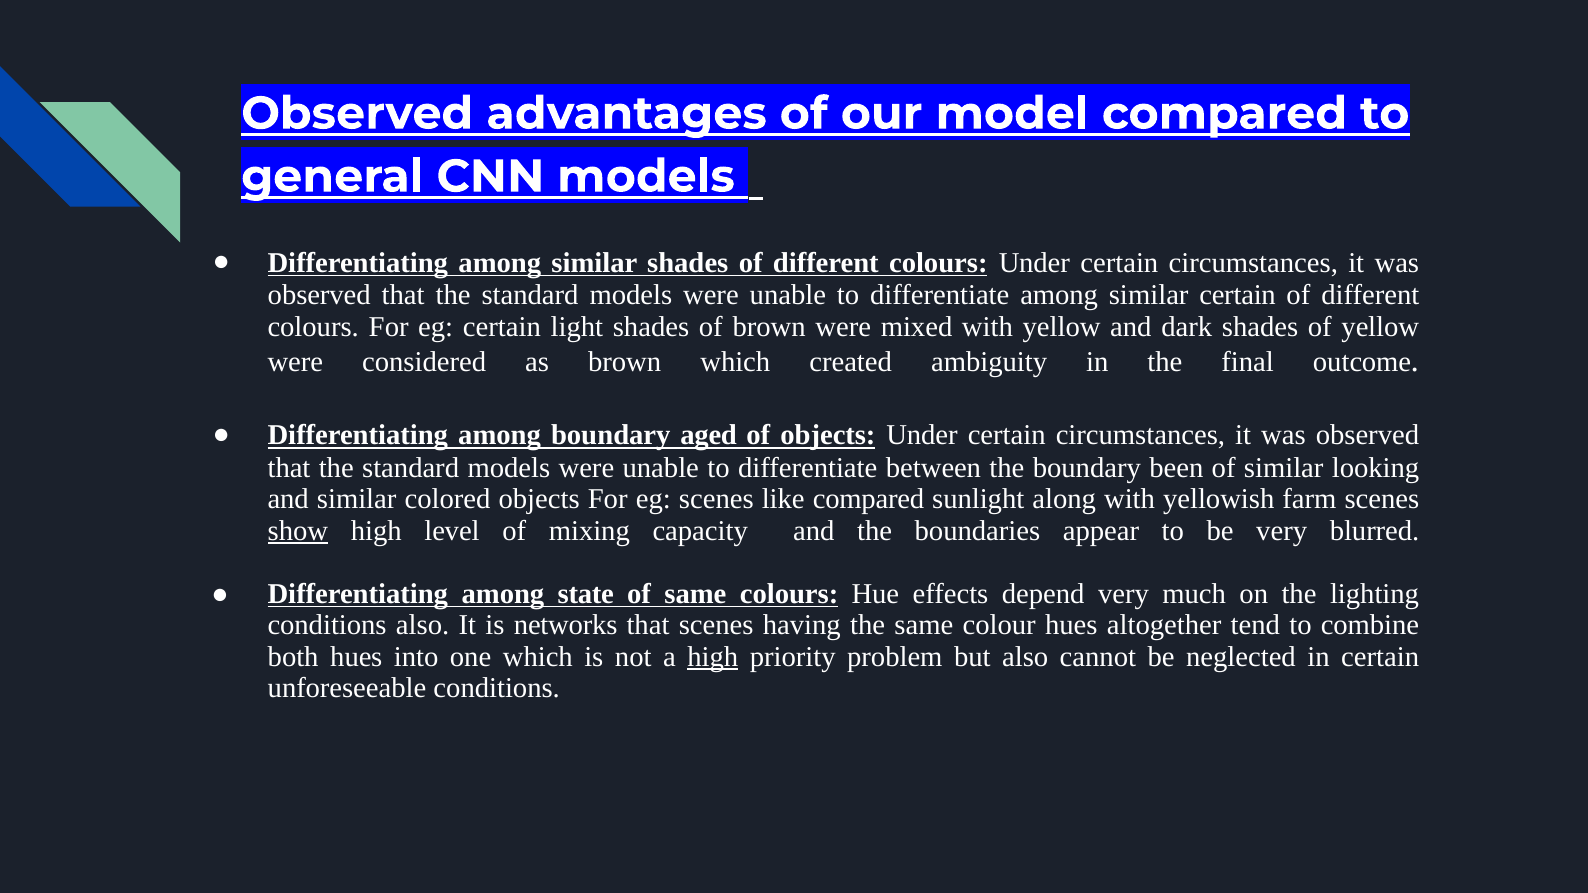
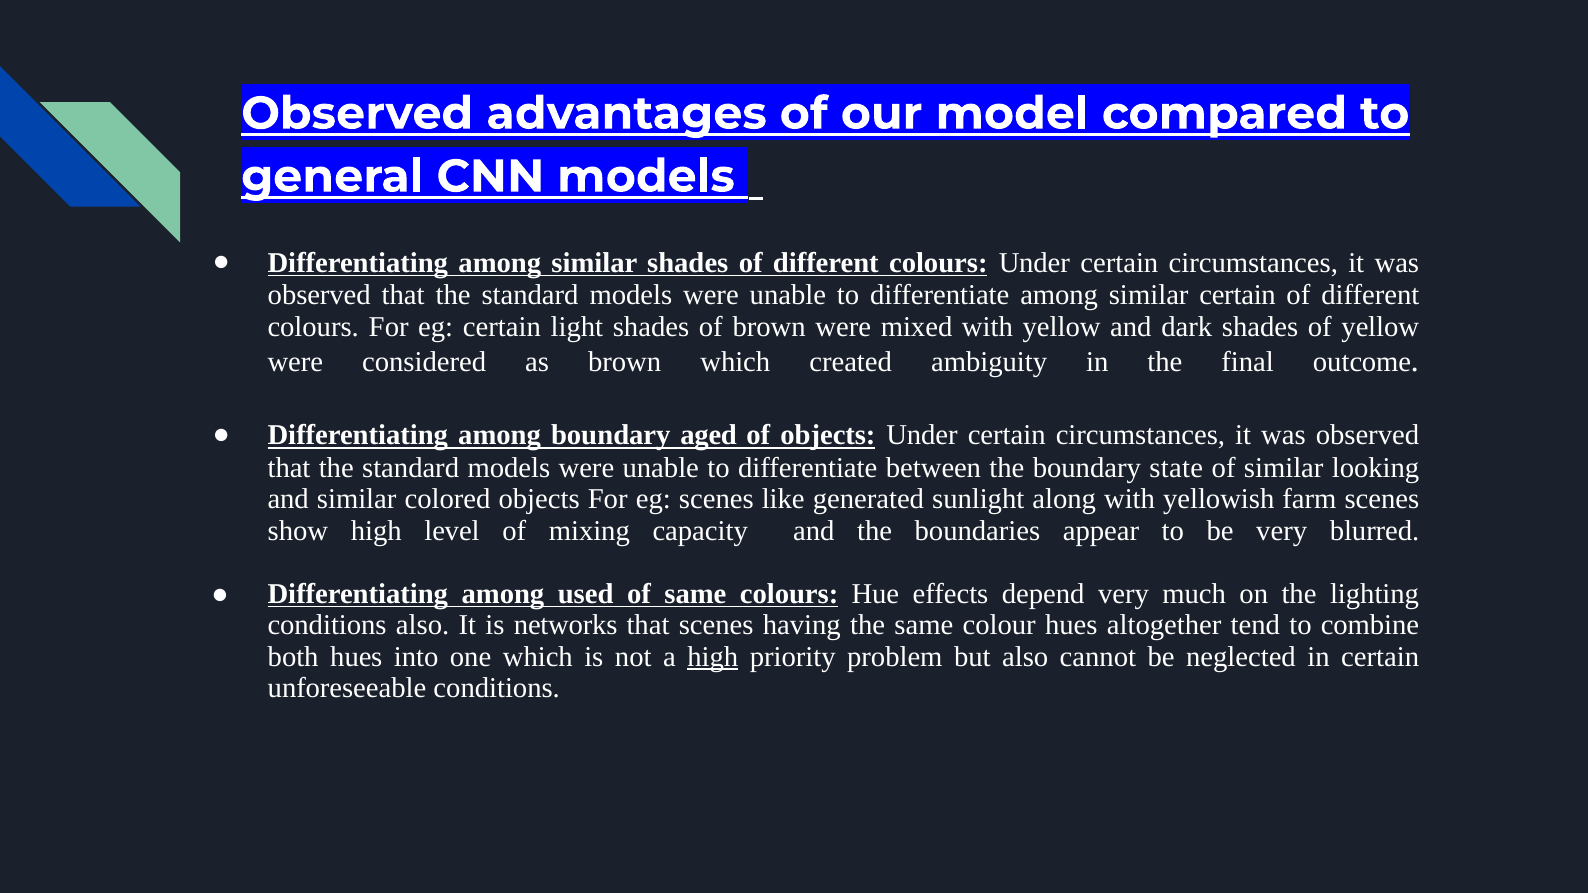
been: been -> state (1176, 468)
like compared: compared -> generated (868, 500)
show underline: present -> none (298, 531)
state: state -> used (586, 594)
